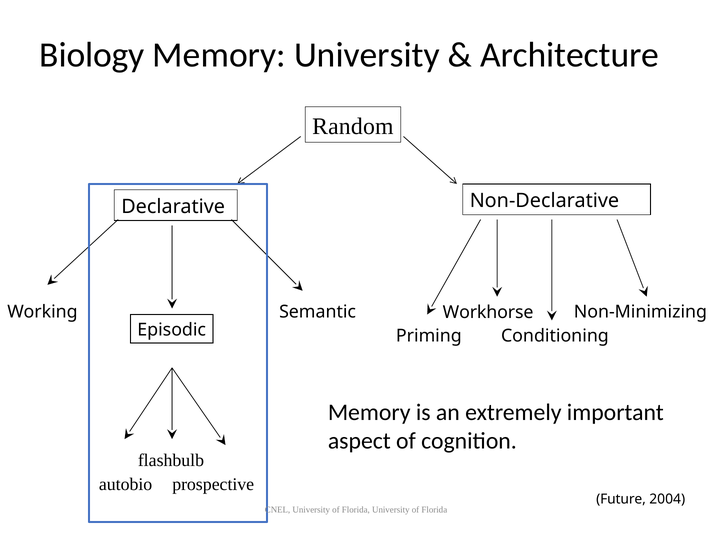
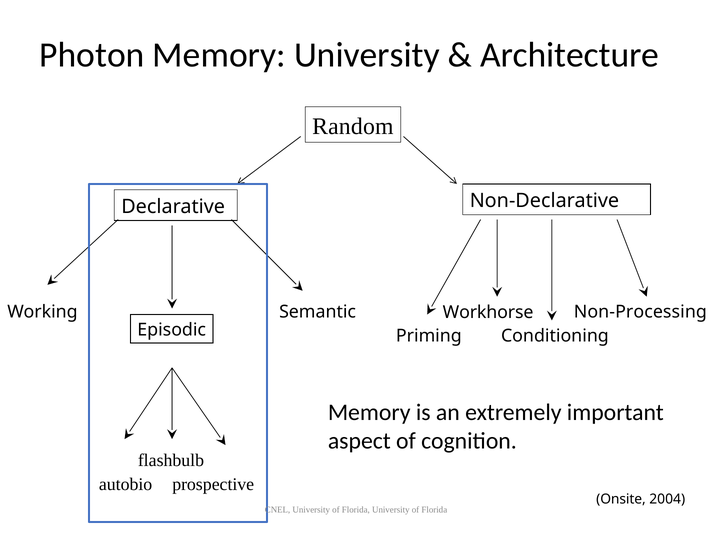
Biology: Biology -> Photon (92, 55)
Non-Minimizing: Non-Minimizing -> Non-Processing (640, 312)
Future: Future -> Onsite (621, 499)
